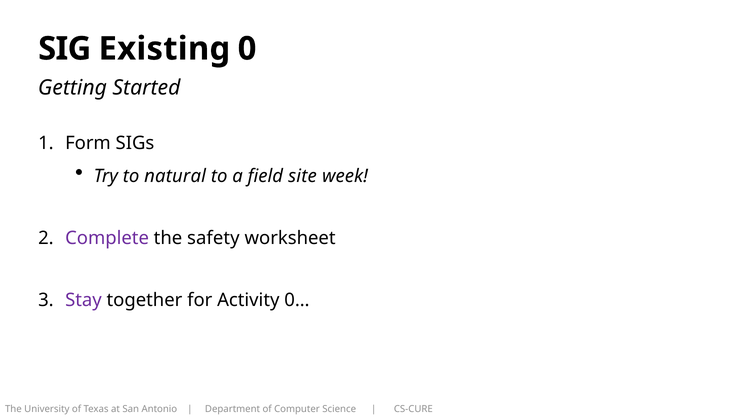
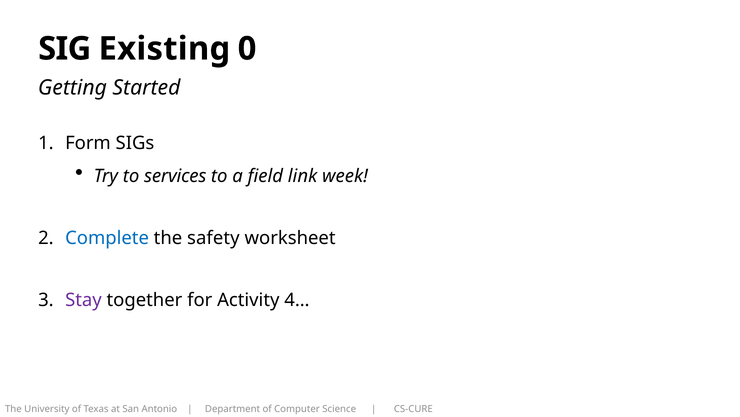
natural: natural -> services (175, 176)
site: site -> link (303, 176)
Complete colour: purple -> blue (107, 238)
0…: 0… -> 4… (297, 299)
